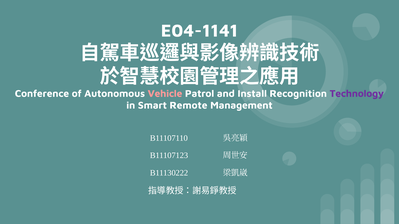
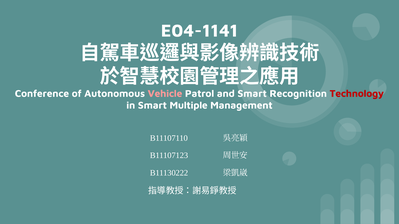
and Install: Install -> Smart (252, 94)
Technology colour: purple -> red (357, 94)
Remote: Remote -> Multiple (189, 105)
